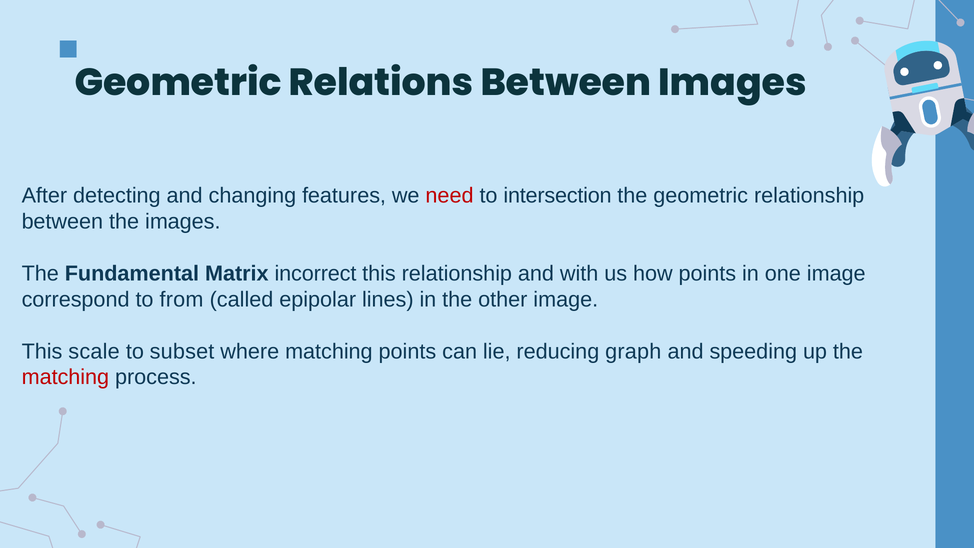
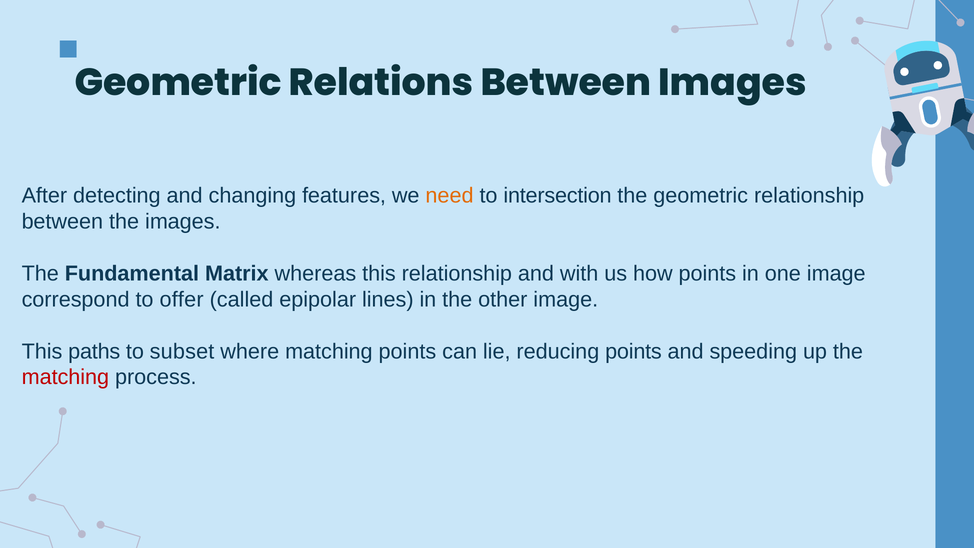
need colour: red -> orange (450, 196)
incorrect: incorrect -> whereas (315, 273)
from: from -> offer (182, 299)
scale: scale -> paths (94, 351)
reducing graph: graph -> points (633, 351)
